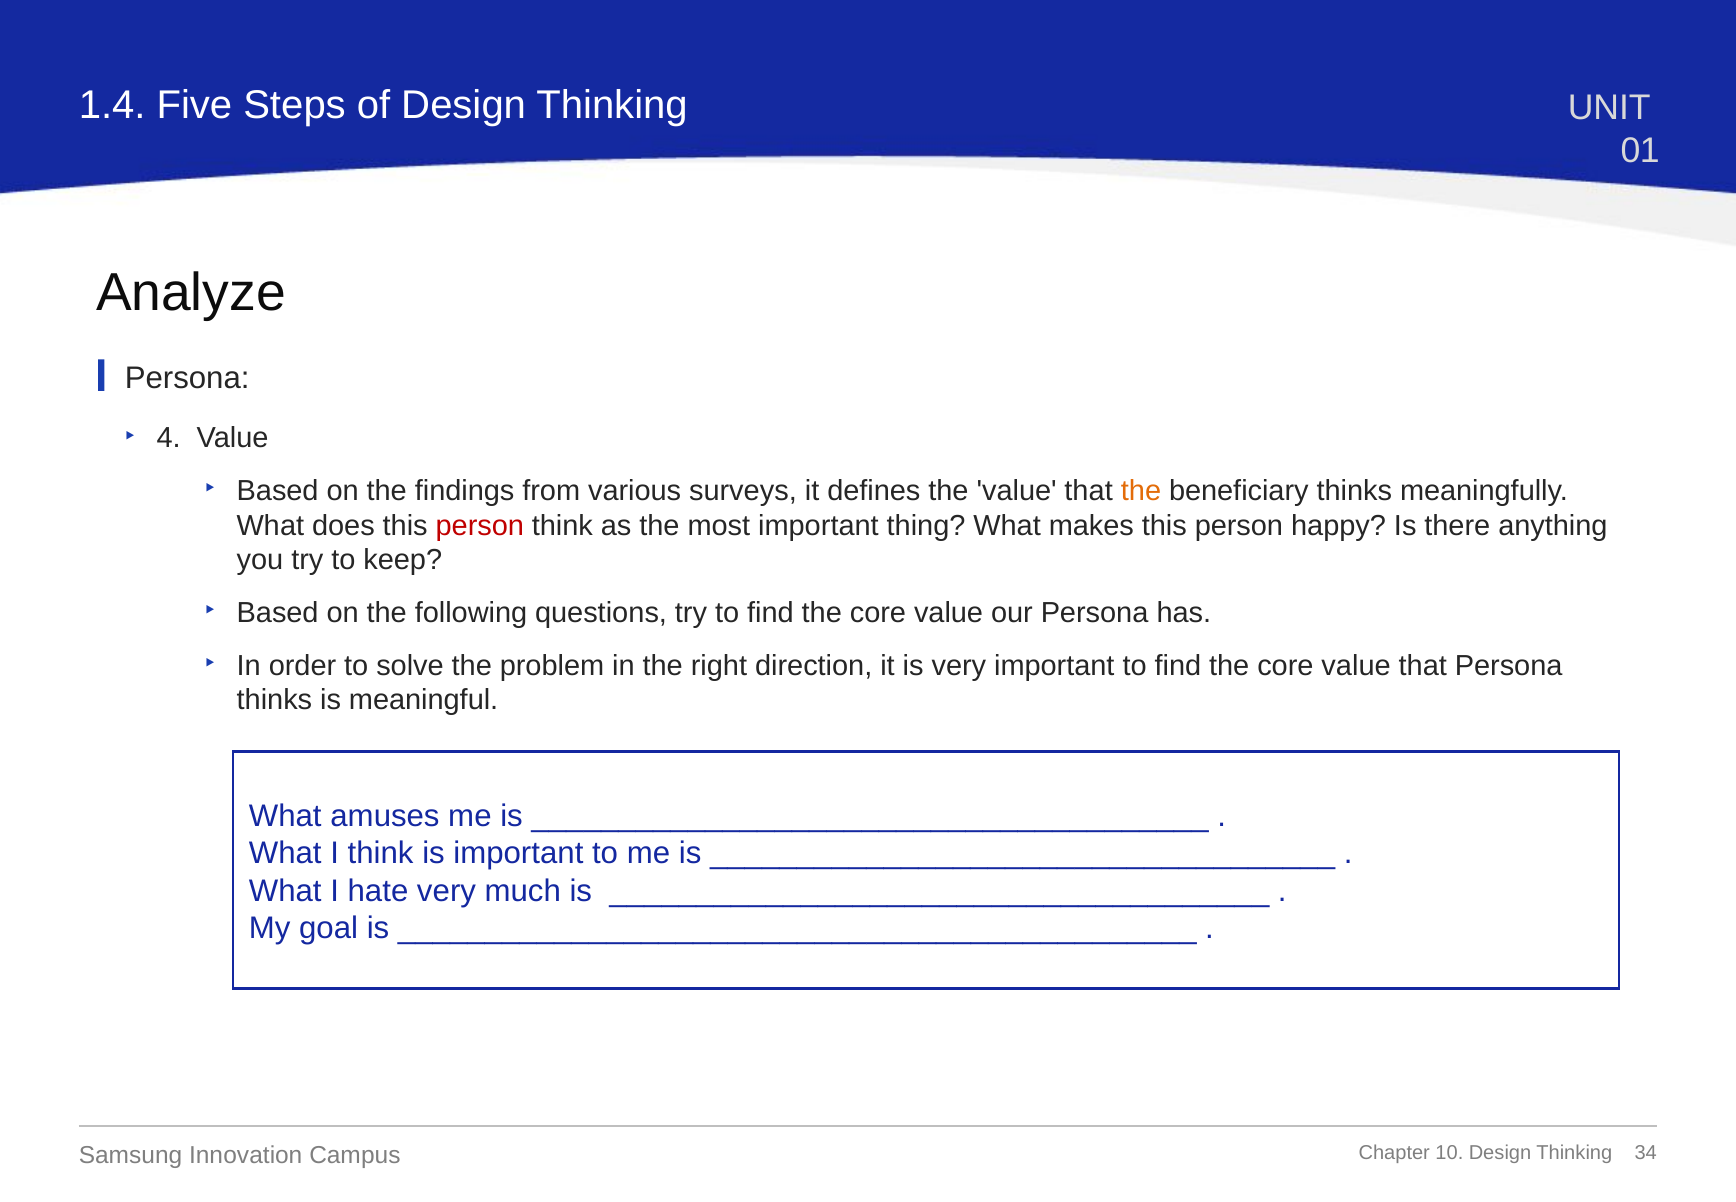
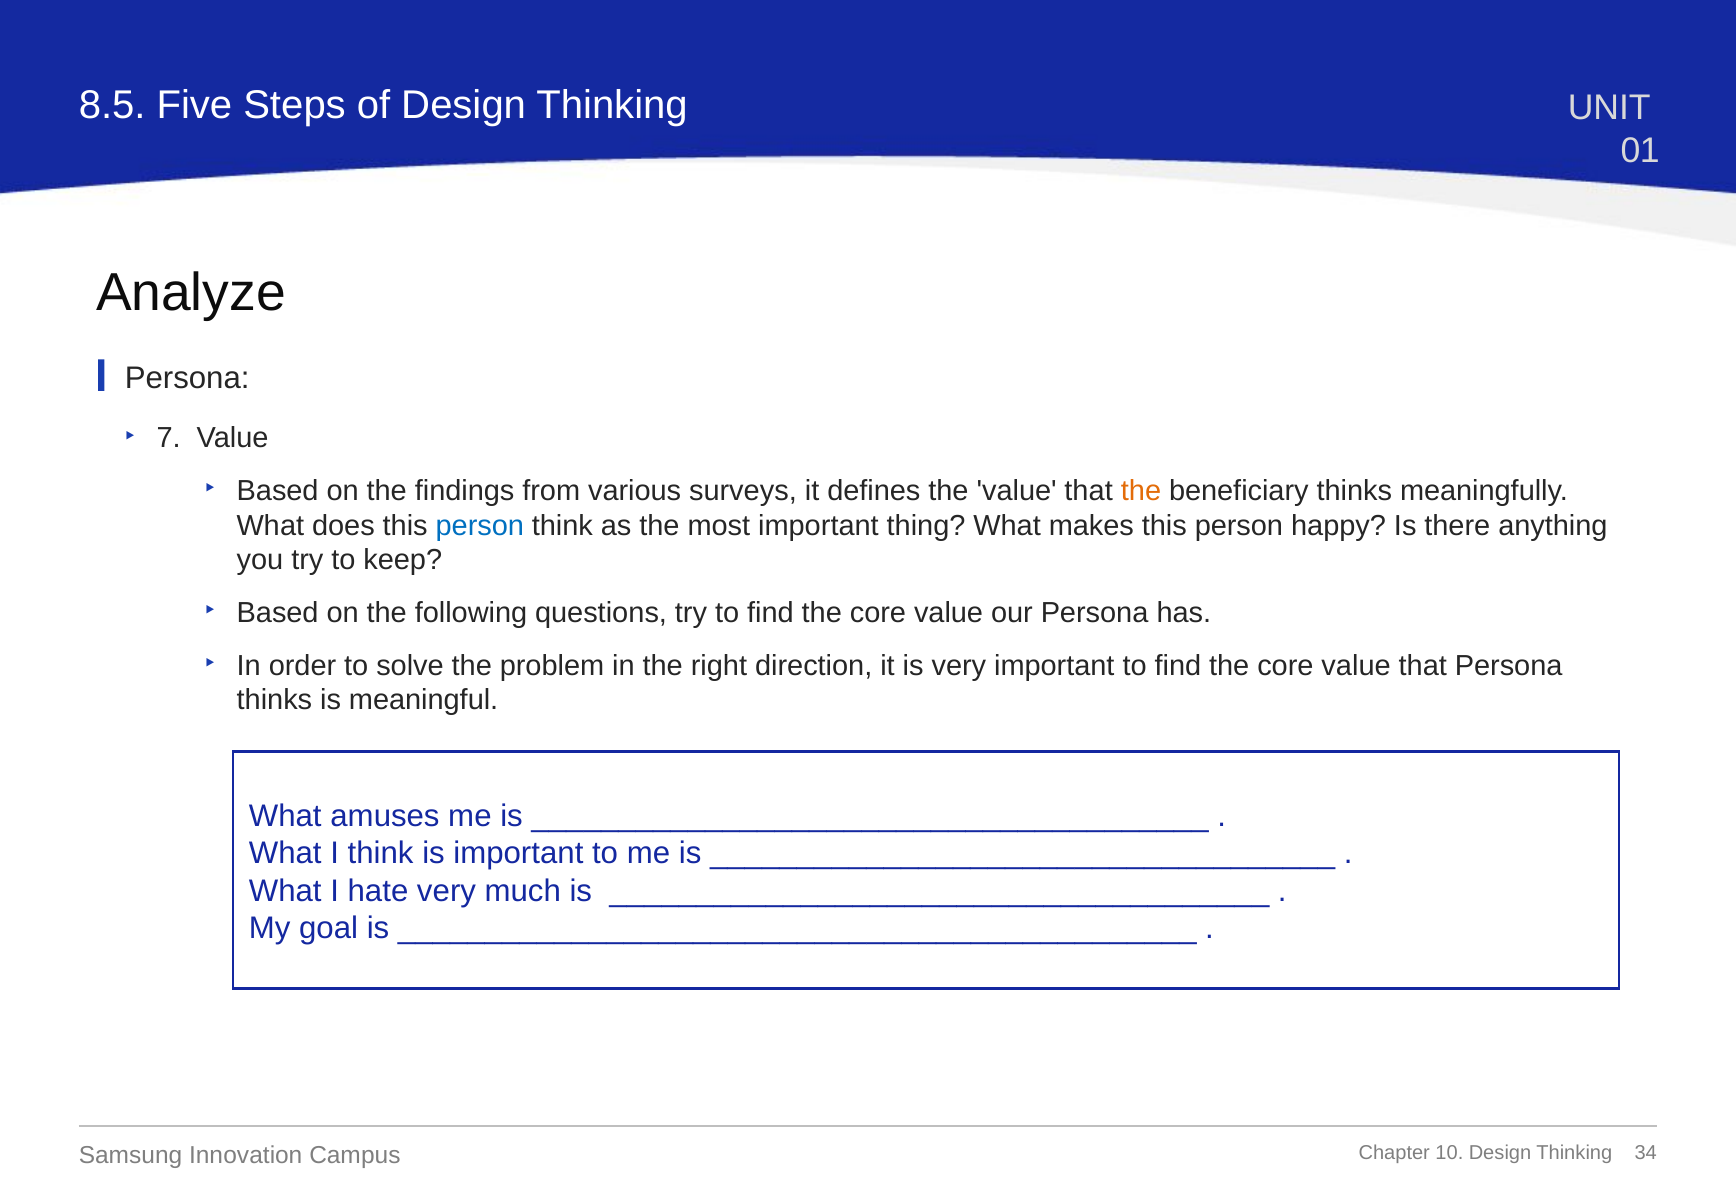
1.4: 1.4 -> 8.5 (112, 106)
4: 4 -> 7 (169, 438)
person colour: red -> blue (480, 526)
